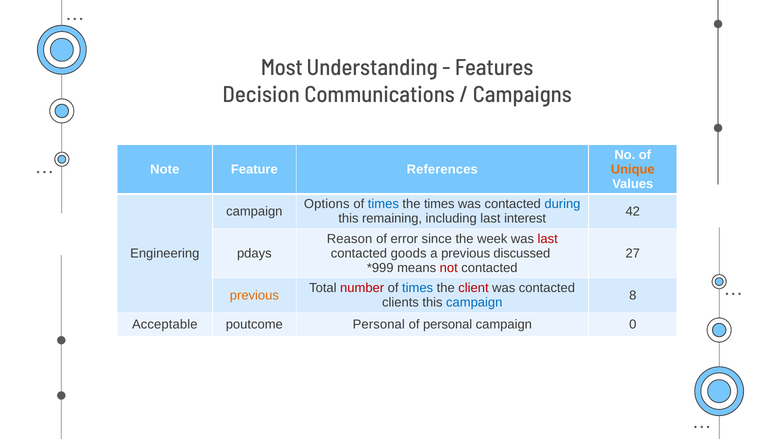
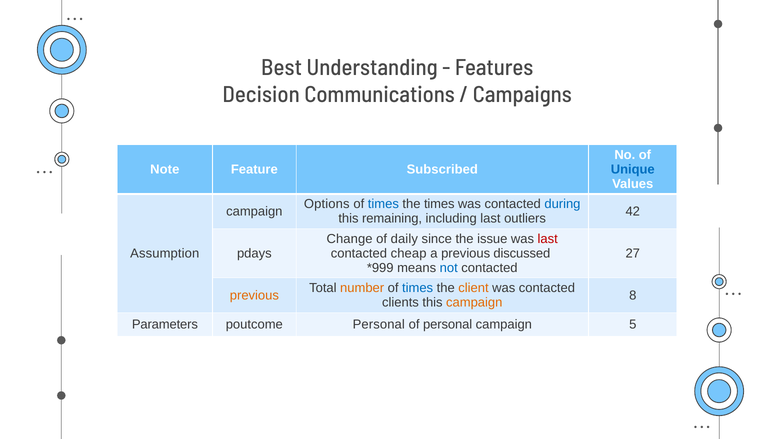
Most: Most -> Best (282, 68)
References: References -> Subscribed (442, 170)
Unique colour: orange -> blue (633, 170)
interest: interest -> outliers (525, 219)
Reason: Reason -> Change (350, 239)
error: error -> daily (404, 239)
week: week -> issue (492, 239)
Engineering: Engineering -> Assumption (165, 254)
goods: goods -> cheap (409, 254)
not colour: red -> blue (449, 268)
number colour: red -> orange (362, 288)
client colour: red -> orange (473, 288)
campaign colour: blue -> orange (474, 303)
Acceptable: Acceptable -> Parameters (165, 325)
0: 0 -> 5 (633, 325)
